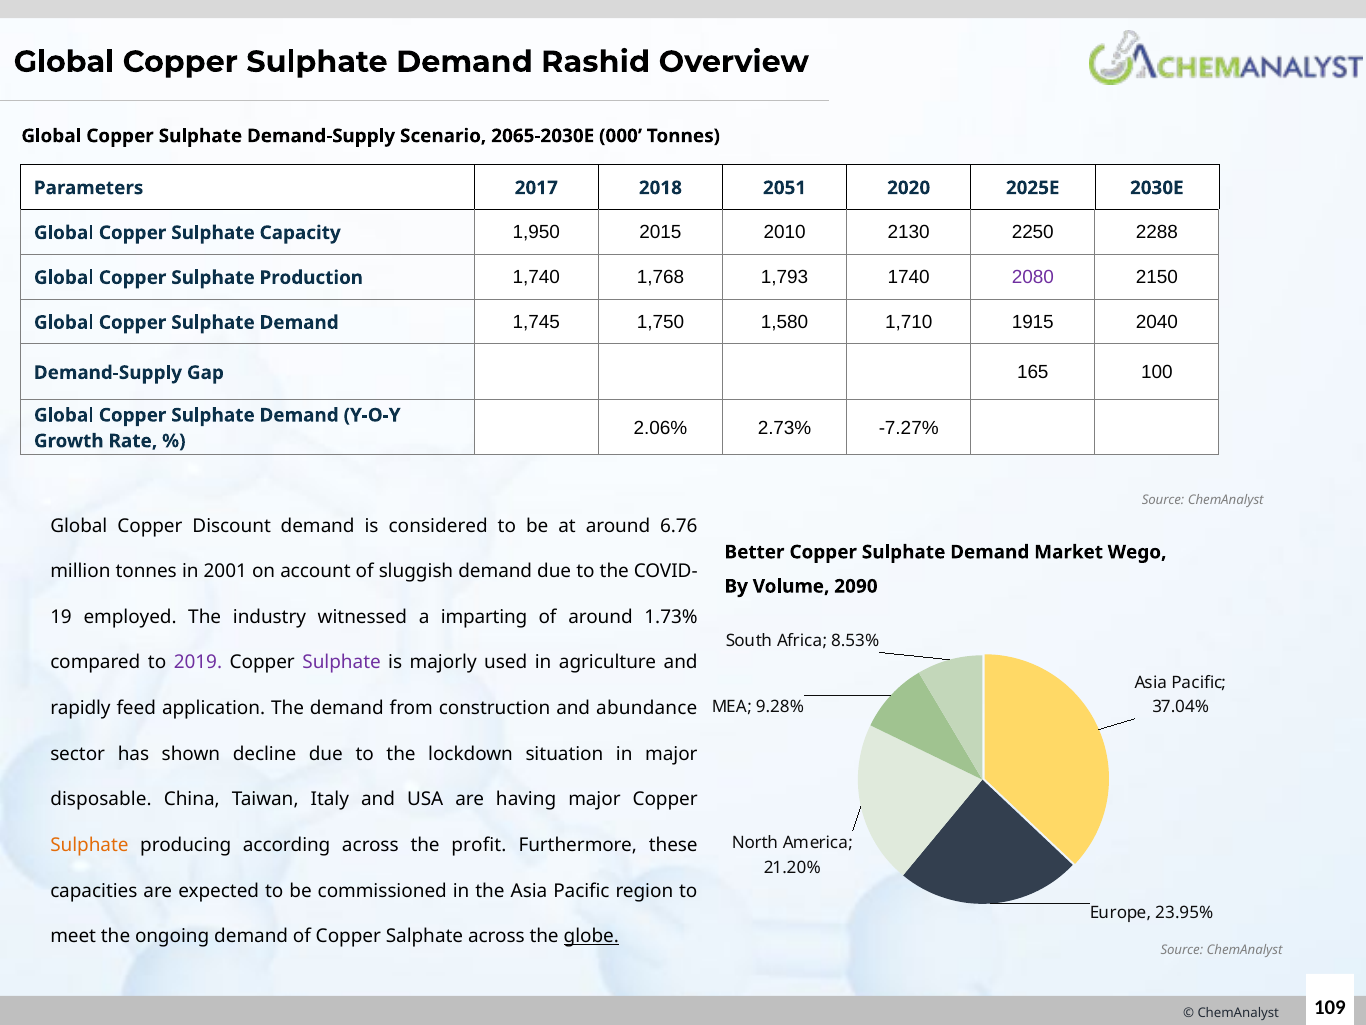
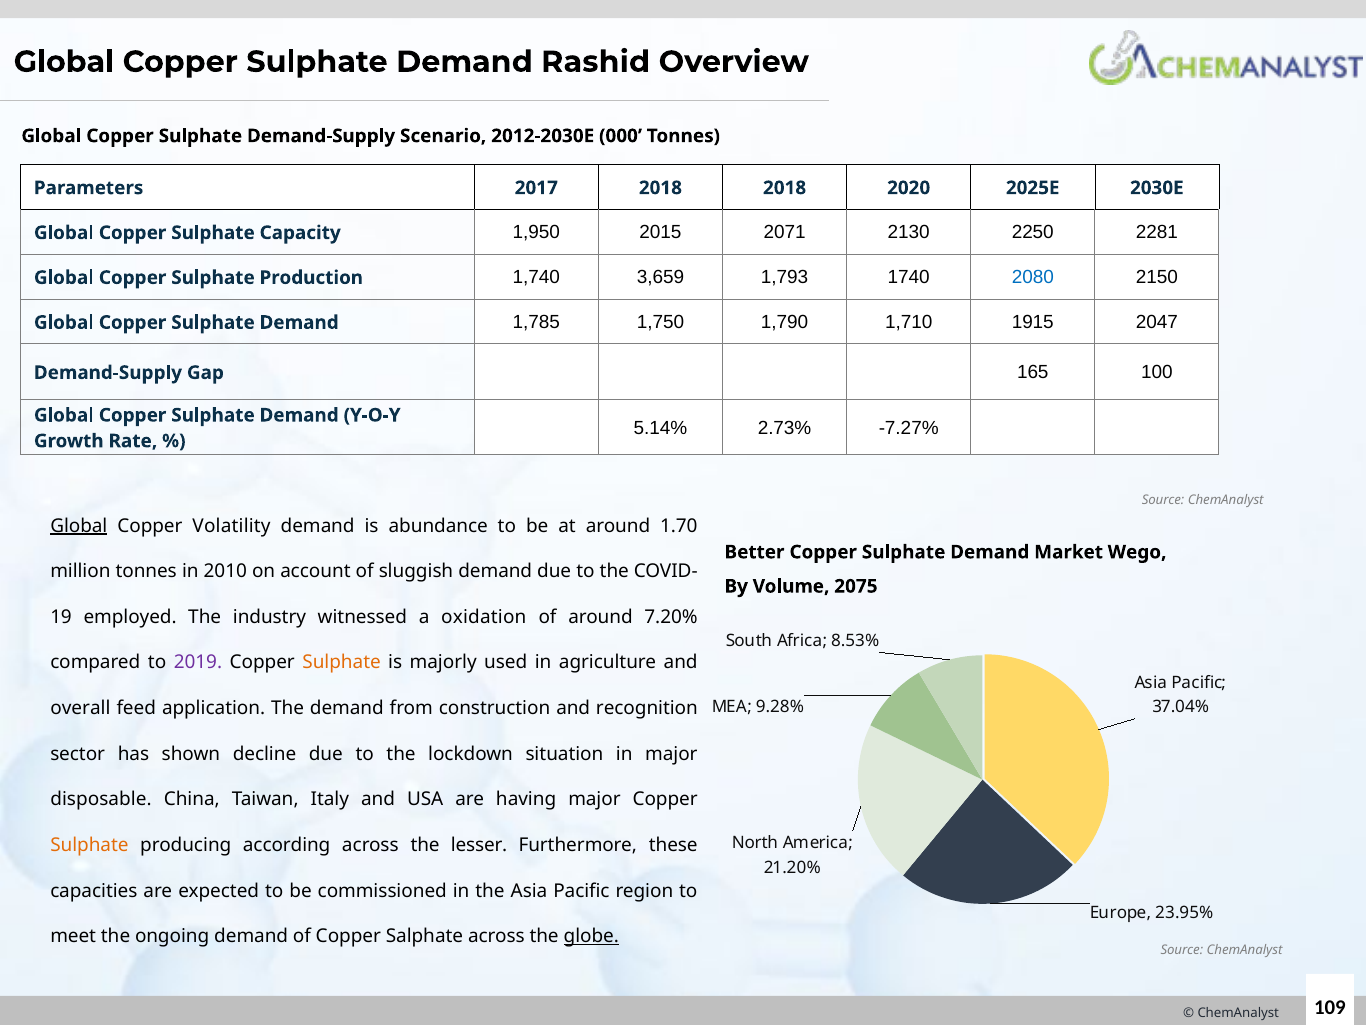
2065-2030E: 2065-2030E -> 2012-2030E (543, 136)
2018 2051: 2051 -> 2018 (785, 188)
2010: 2010 -> 2071 (785, 233)
2288: 2288 -> 2281 (1157, 233)
1,768: 1,768 -> 3,659 (660, 277)
2080 colour: purple -> blue (1033, 277)
1,745: 1,745 -> 1,785 (536, 322)
1,580: 1,580 -> 1,790 (785, 322)
2040: 2040 -> 2047 (1157, 322)
2.06%: 2.06% -> 5.14% (660, 428)
Global underline: none -> present (79, 526)
Discount: Discount -> Volatility (232, 526)
considered: considered -> abundance (438, 526)
6.76: 6.76 -> 1.70 (679, 526)
2001: 2001 -> 2010 (225, 571)
2090: 2090 -> 2075 (856, 586)
imparting: imparting -> oxidation (484, 617)
1.73%: 1.73% -> 7.20% (671, 617)
Sulphate colour: purple -> orange (342, 662)
rapidly: rapidly -> overall (80, 708)
abundance: abundance -> recognition (647, 708)
profit: profit -> lesser (479, 845)
